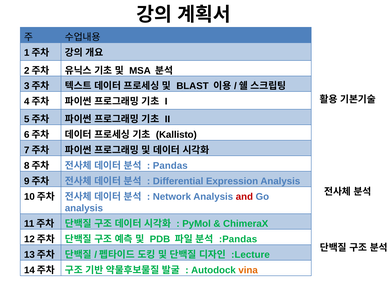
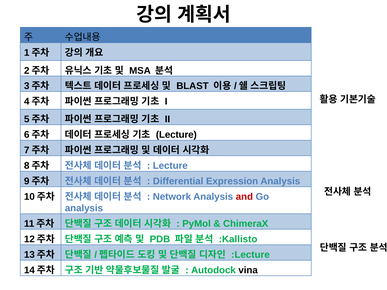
Kallisto: Kallisto -> Lecture (176, 135)
Pandas: Pandas -> Lecture (170, 166)
:Pandas: :Pandas -> :Kallisto (238, 239)
vina colour: orange -> black (248, 270)
